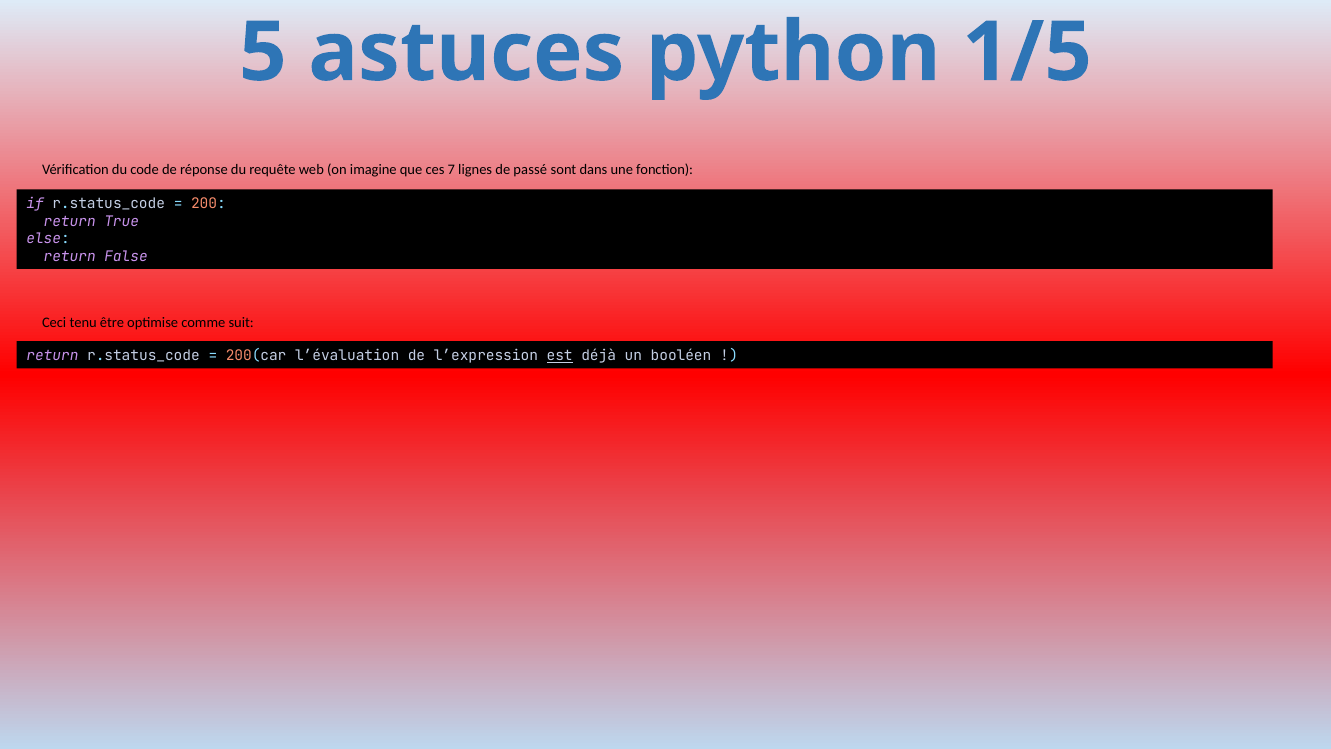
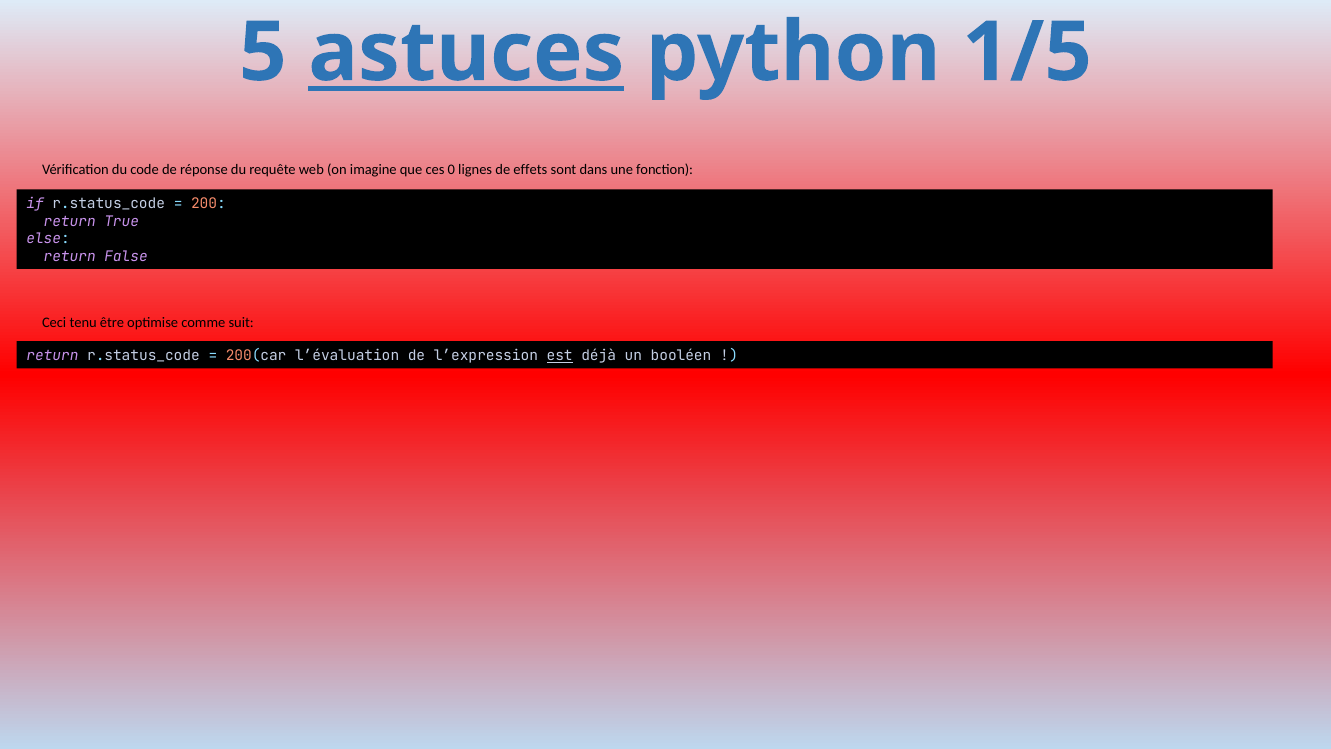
astuces underline: none -> present (466, 53)
7: 7 -> 0 (451, 169)
passé: passé -> effets (530, 169)
